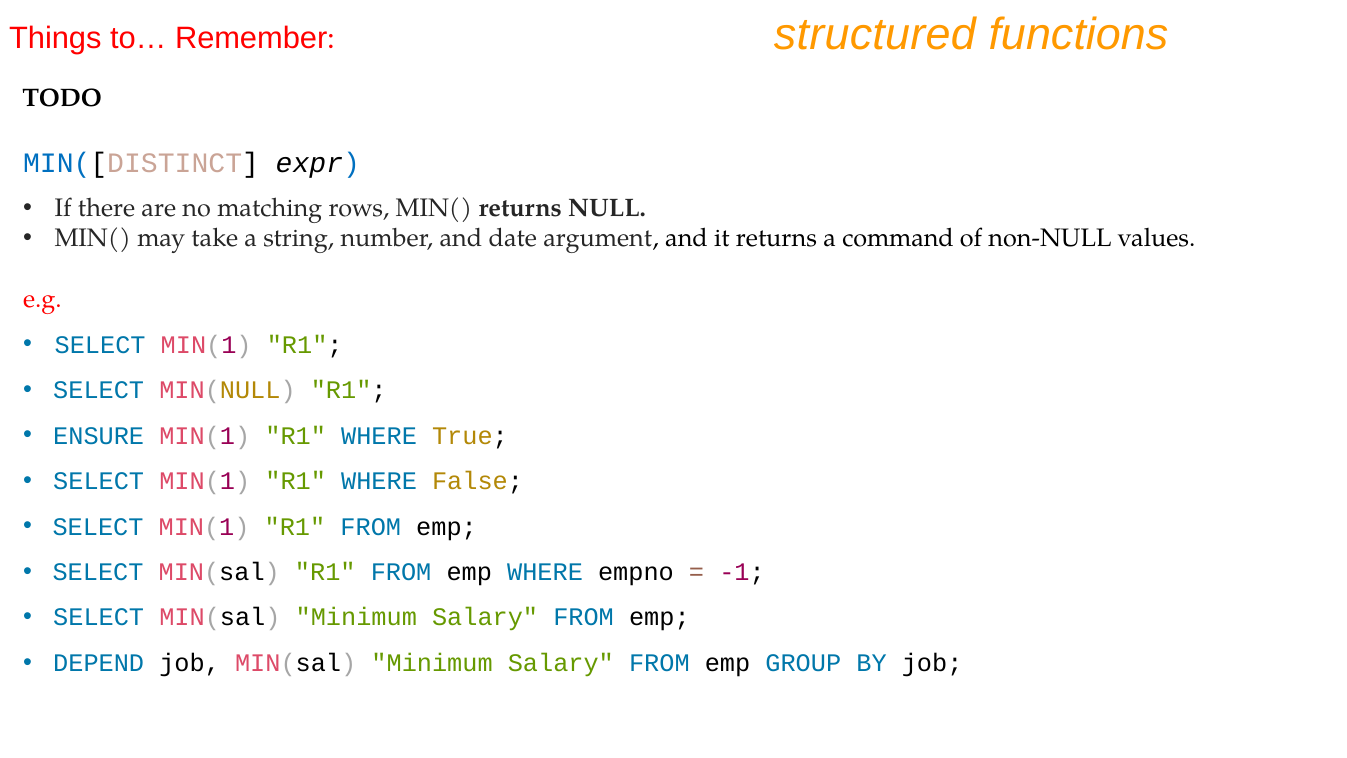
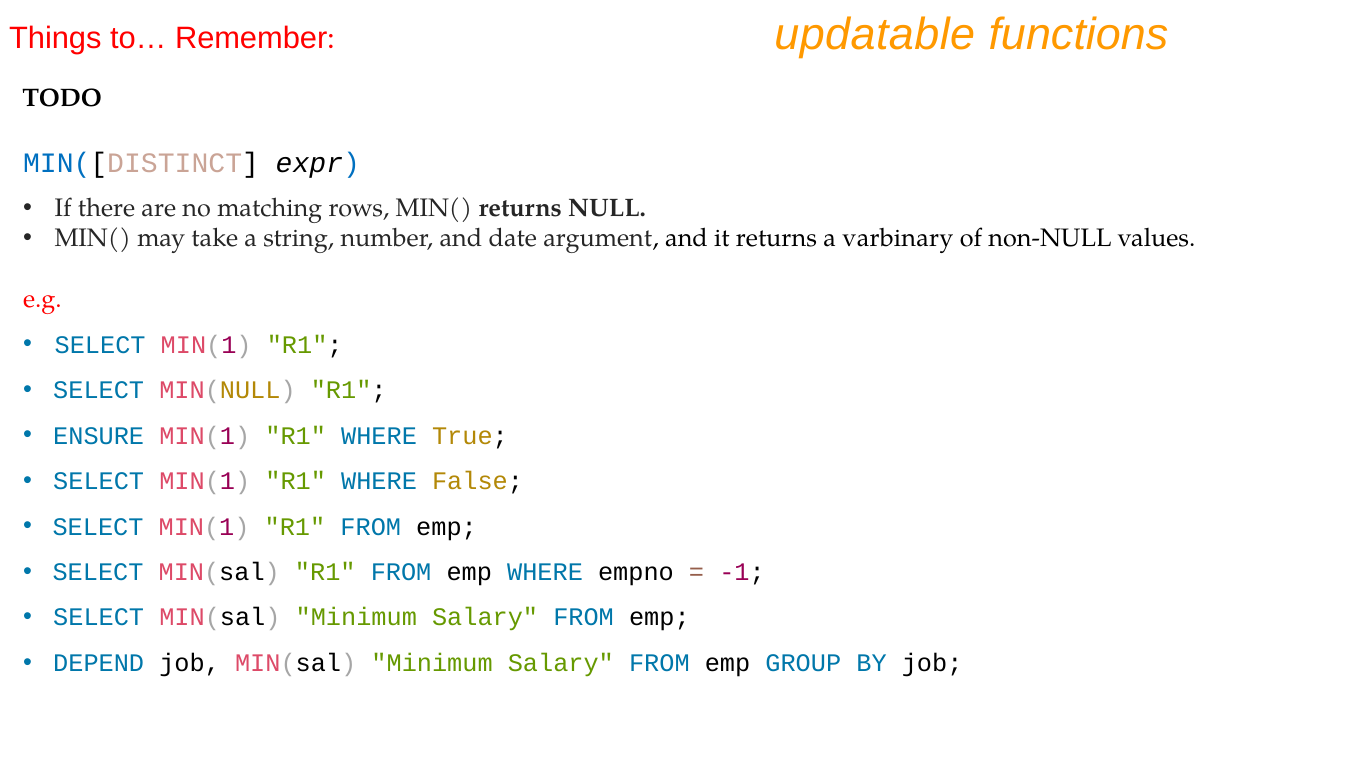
structured: structured -> updatable (875, 35)
command: command -> varbinary (898, 239)
